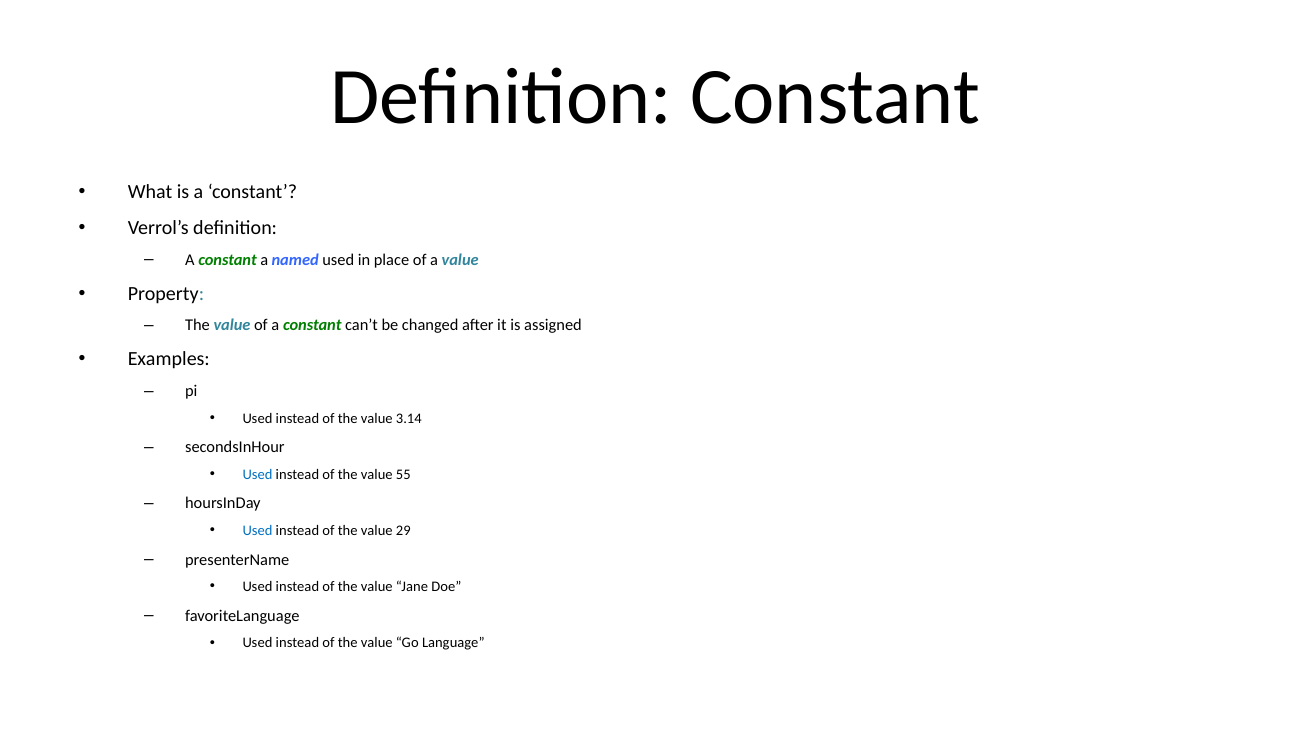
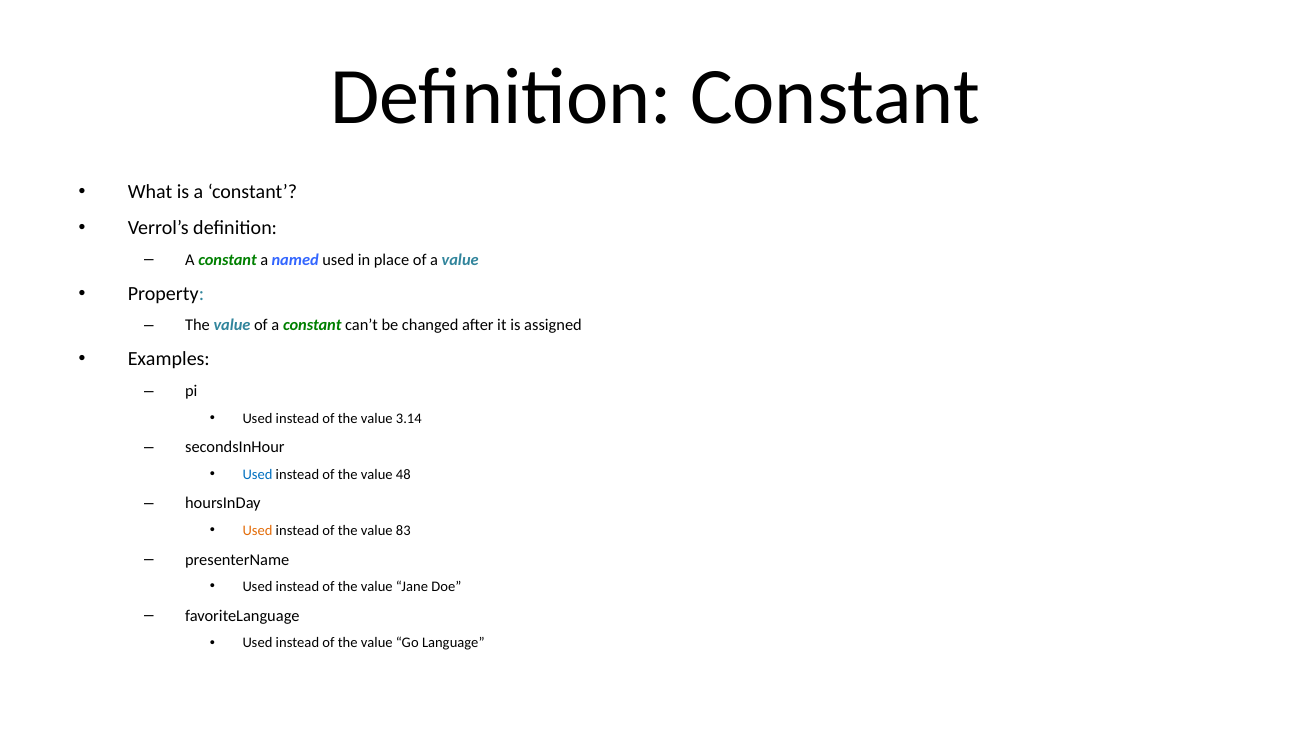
55: 55 -> 48 (403, 474)
Used colour: blue -> orange (257, 530)
29: 29 -> 83 (403, 530)
